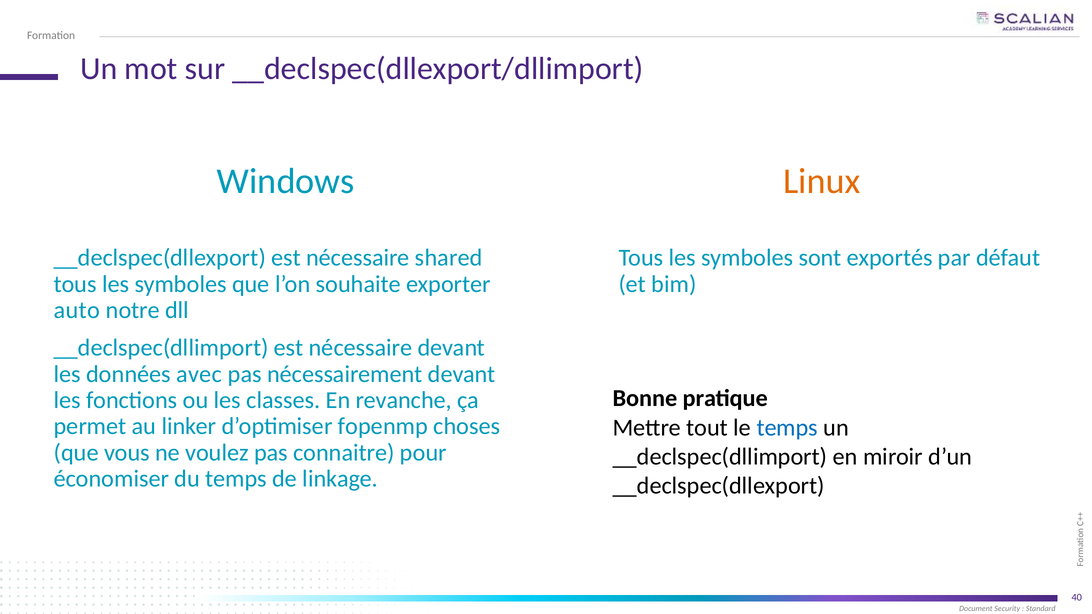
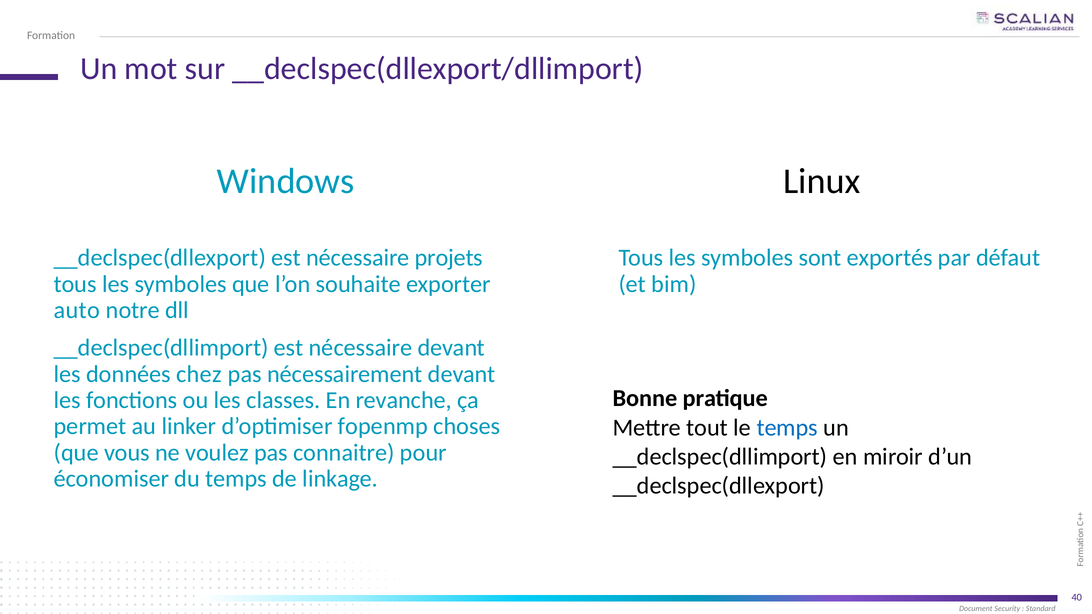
Linux colour: orange -> black (822, 181)
shared: shared -> projets (449, 258)
avec: avec -> chez (199, 374)
